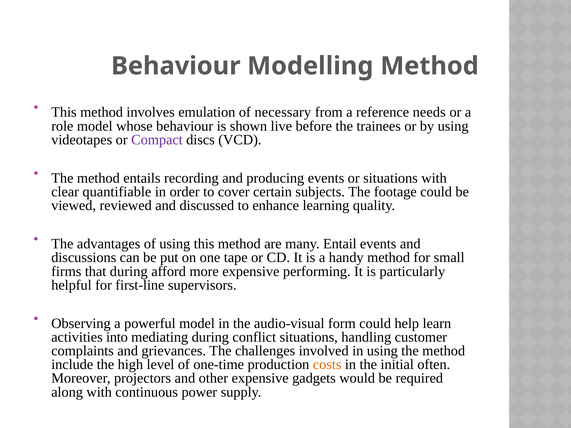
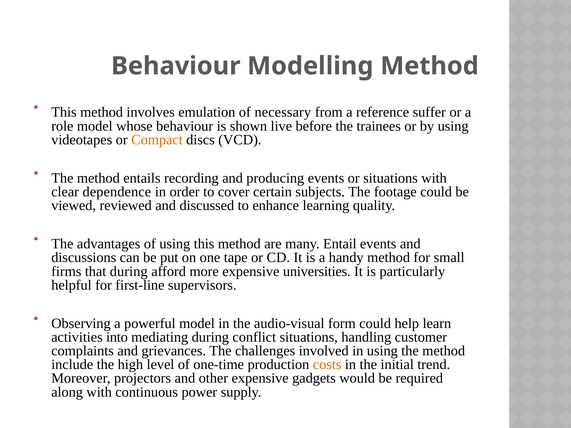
needs: needs -> suffer (429, 112)
Compact colour: purple -> orange (157, 140)
quantifiable: quantifiable -> dependence (117, 192)
performing: performing -> universities (317, 271)
often: often -> trend (434, 365)
